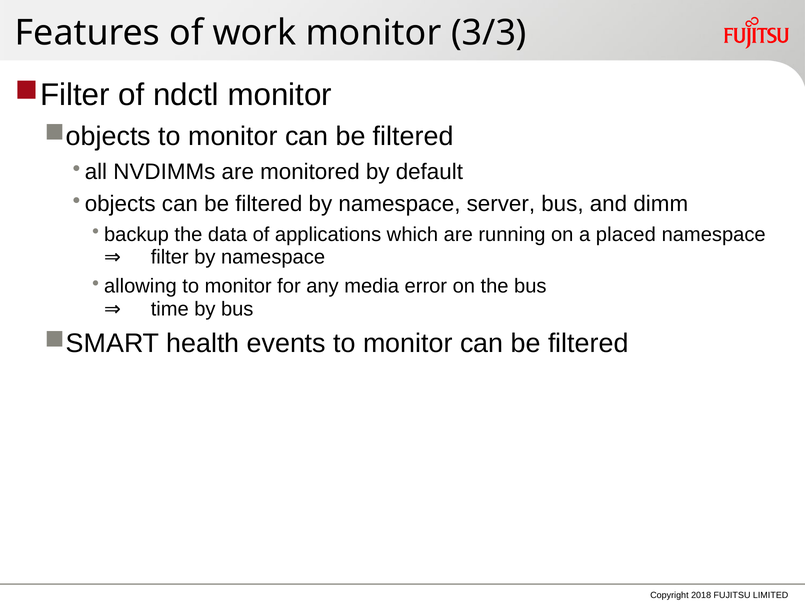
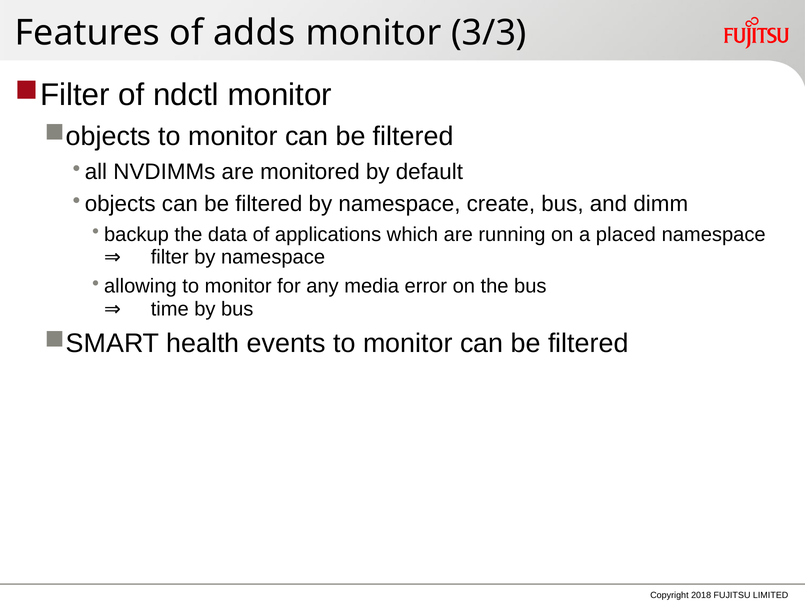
work: work -> adds (254, 33)
server: server -> create (501, 204)
